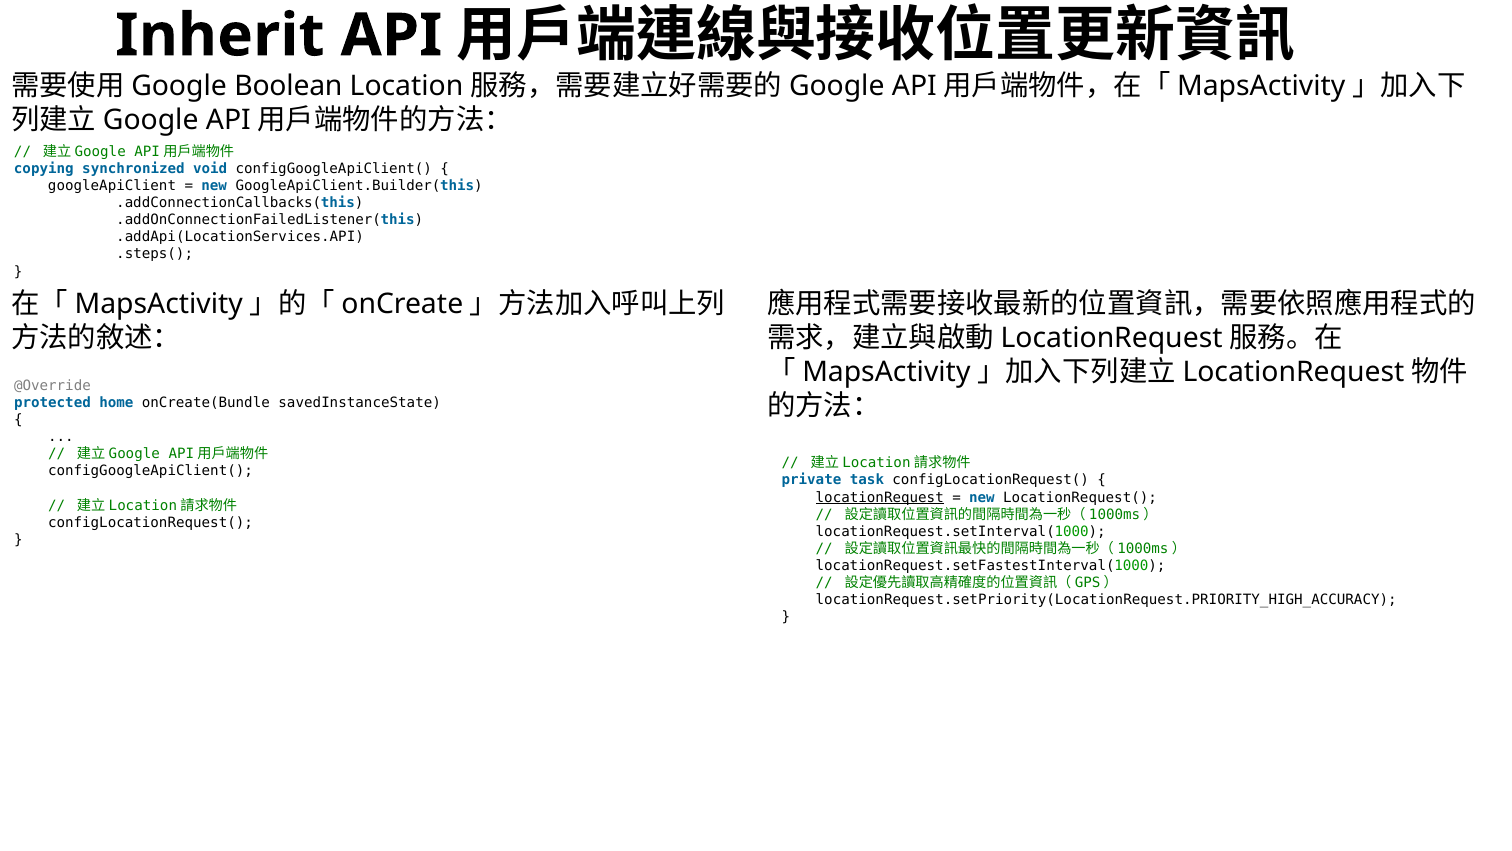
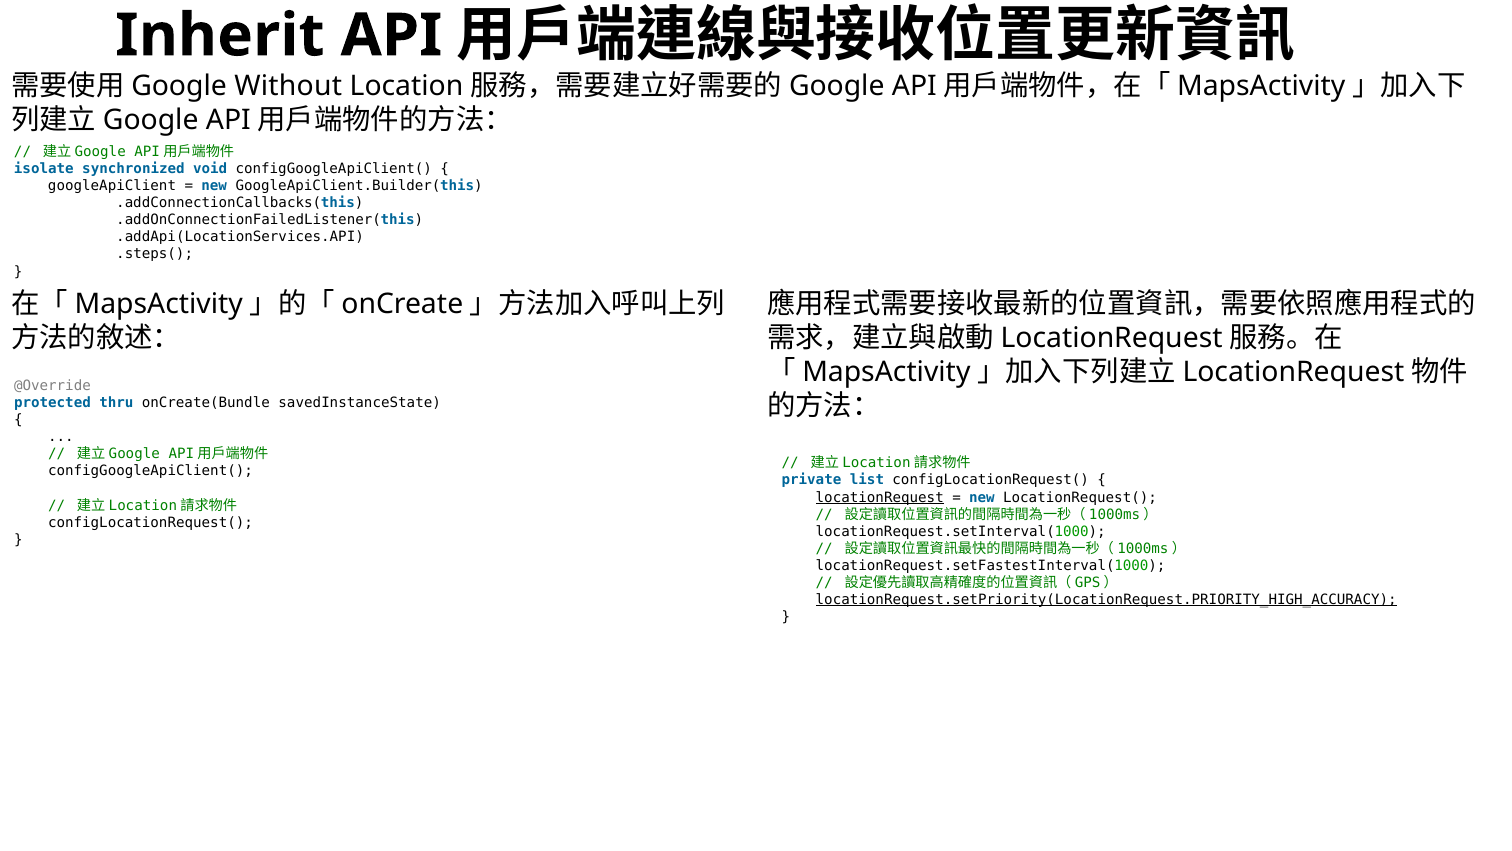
Boolean: Boolean -> Without (288, 86)
copying: copying -> isolate (44, 169)
home: home -> thru (116, 403)
task: task -> list (867, 480)
locationRequest.setPriority(LocationRequest.PRIORITY_HIGH_ACCURACY underline: none -> present (1106, 599)
